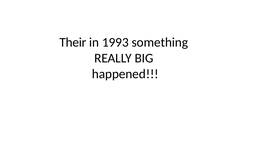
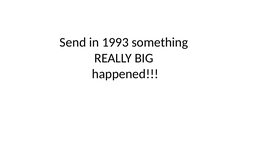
Their: Their -> Send (73, 42)
